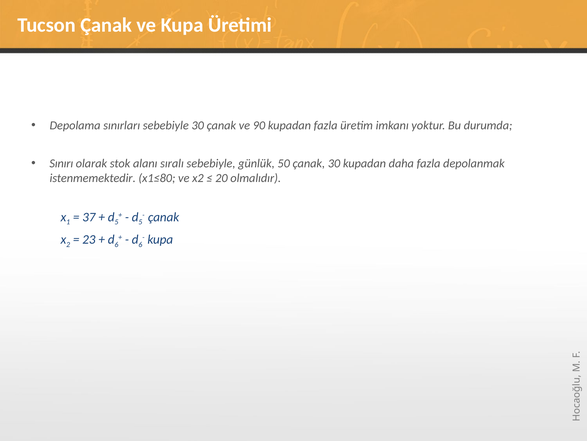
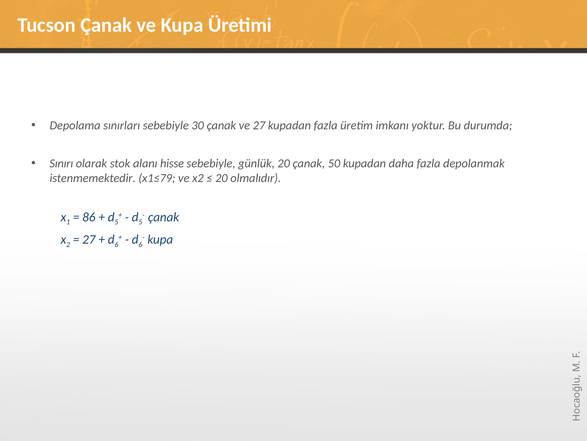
ve 90: 90 -> 27 (259, 125)
sıralı: sıralı -> hisse (172, 163)
günlük 50: 50 -> 20 (284, 163)
çanak 30: 30 -> 50 (334, 163)
x1≤80: x1≤80 -> x1≤79 (157, 178)
37: 37 -> 86 (89, 217)
23: 23 -> 27 (89, 239)
